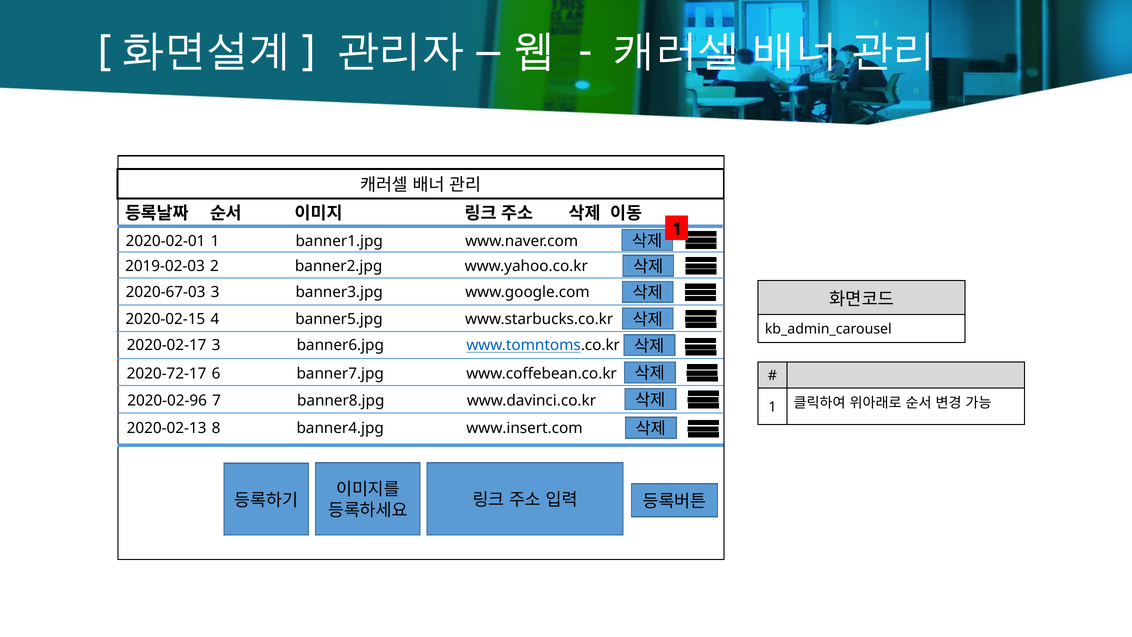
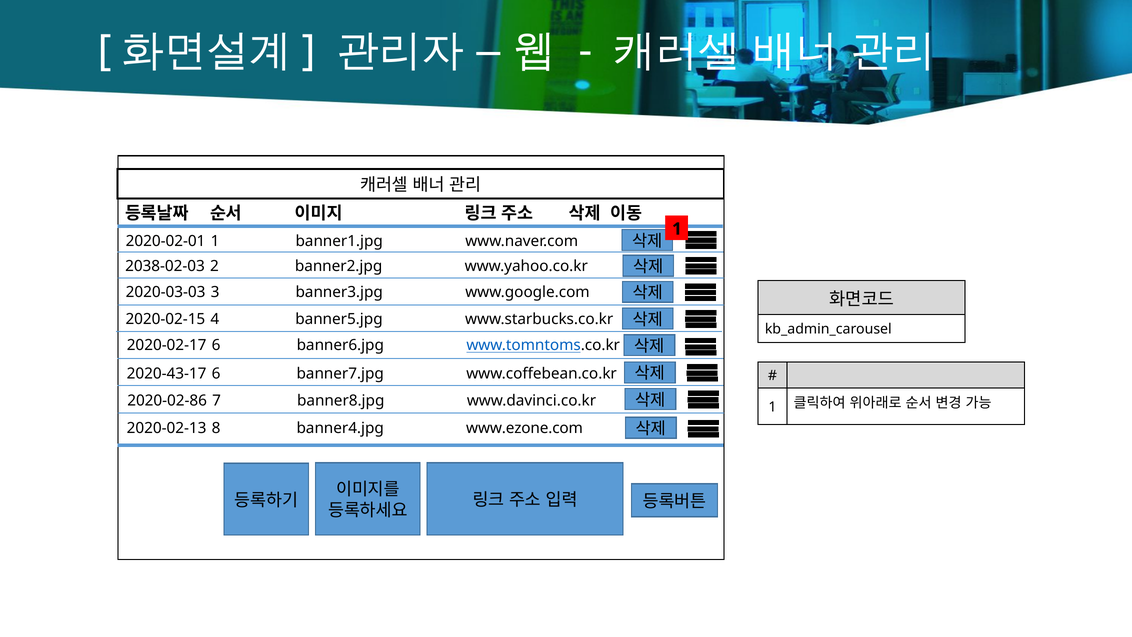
2019-02-03: 2019-02-03 -> 2038-02-03 (165, 266)
2020-67-03: 2020-67-03 -> 2020-03-03 (166, 292)
2020-02-17 3: 3 -> 6 (216, 345)
2020-72-17: 2020-72-17 -> 2020-43-17 (167, 373)
2020-02-96: 2020-02-96 -> 2020-02-86 (167, 401)
www.insert.com: www.insert.com -> www.ezone.com (525, 428)
